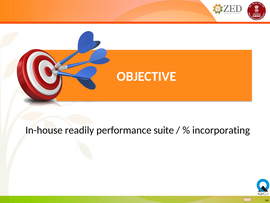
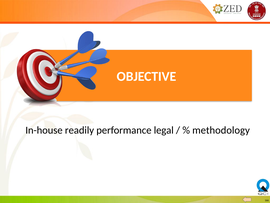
suite: suite -> legal (164, 130)
incorporating: incorporating -> methodology (221, 130)
